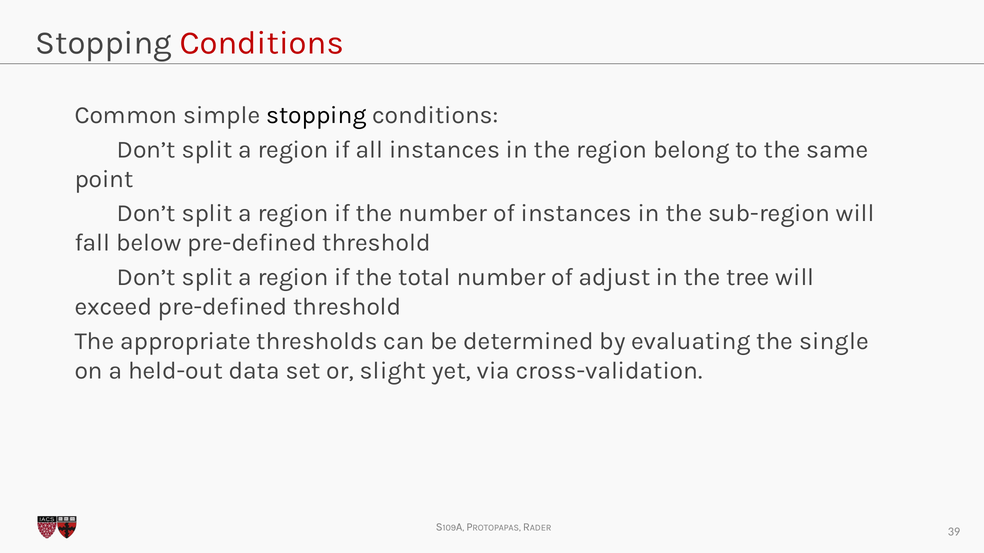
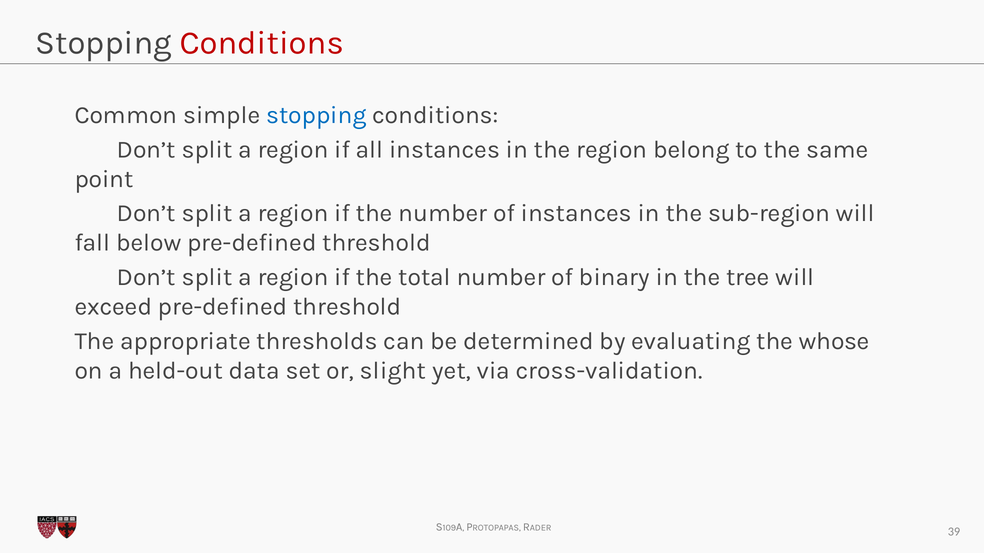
stopping colour: black -> blue (316, 115)
adjust: adjust -> binary (614, 278)
single: single -> whose (834, 341)
